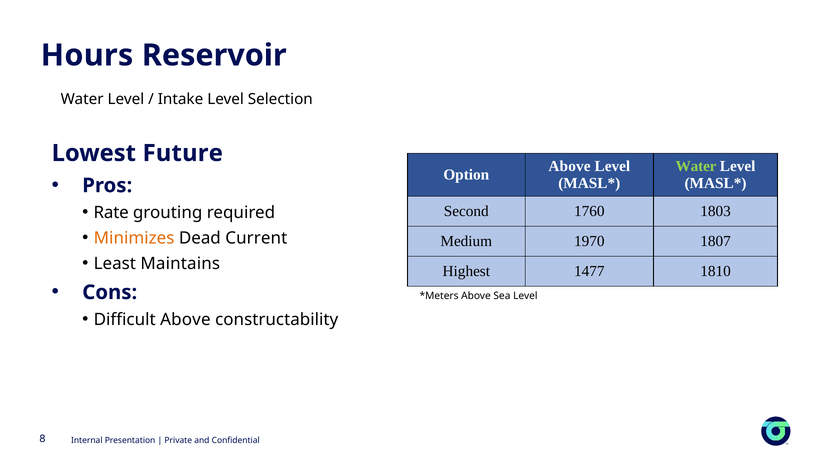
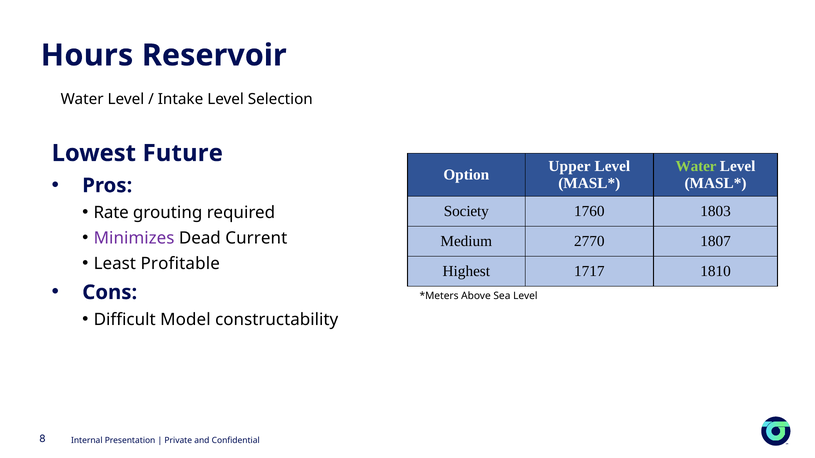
Above: Above -> Upper (570, 167)
Second: Second -> Society (466, 211)
Minimizes colour: orange -> purple (134, 238)
1970: 1970 -> 2770 (589, 242)
Maintains: Maintains -> Profitable (180, 264)
1477: 1477 -> 1717 (589, 272)
Difficult Above: Above -> Model (185, 320)
